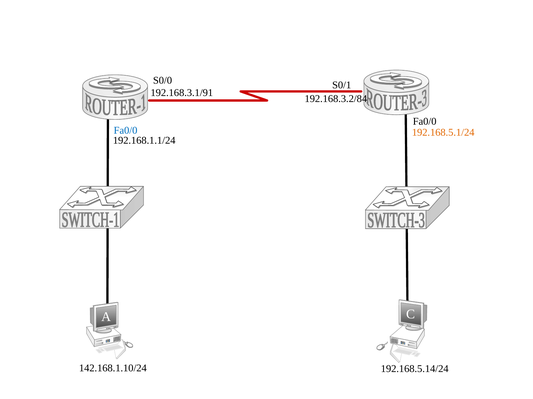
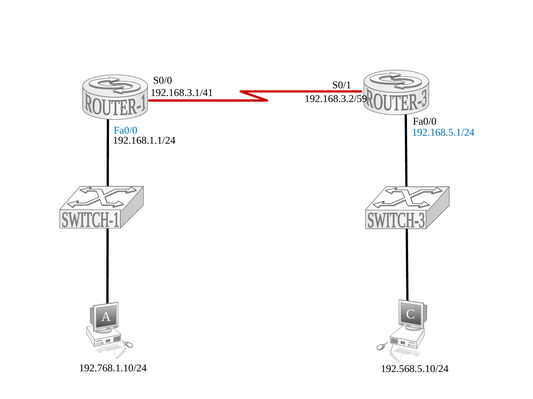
192.168.3.1/91: 192.168.3.1/91 -> 192.168.3.1/41 (182, 93)
192.168.3.2/84: 192.168.3.2/84 -> 192.168.3.2/59 (336, 99)
192.168.5.1/24 colour: orange -> blue (443, 133)
142.168.1.10/24: 142.168.1.10/24 -> 192.768.1.10/24 (113, 369)
192.168.5.14/24: 192.168.5.14/24 -> 192.568.5.10/24 (415, 370)
